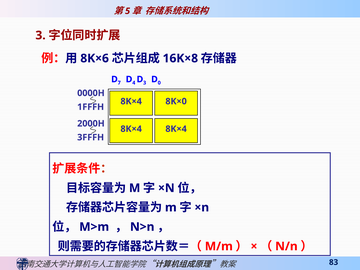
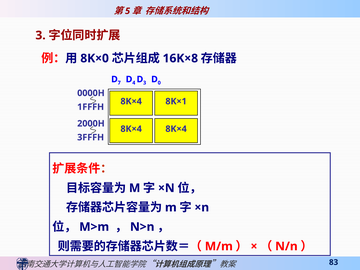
8K×6: 8K×6 -> 8K×0 (95, 58)
8K×0: 8K×0 -> 8K×1 (176, 101)
